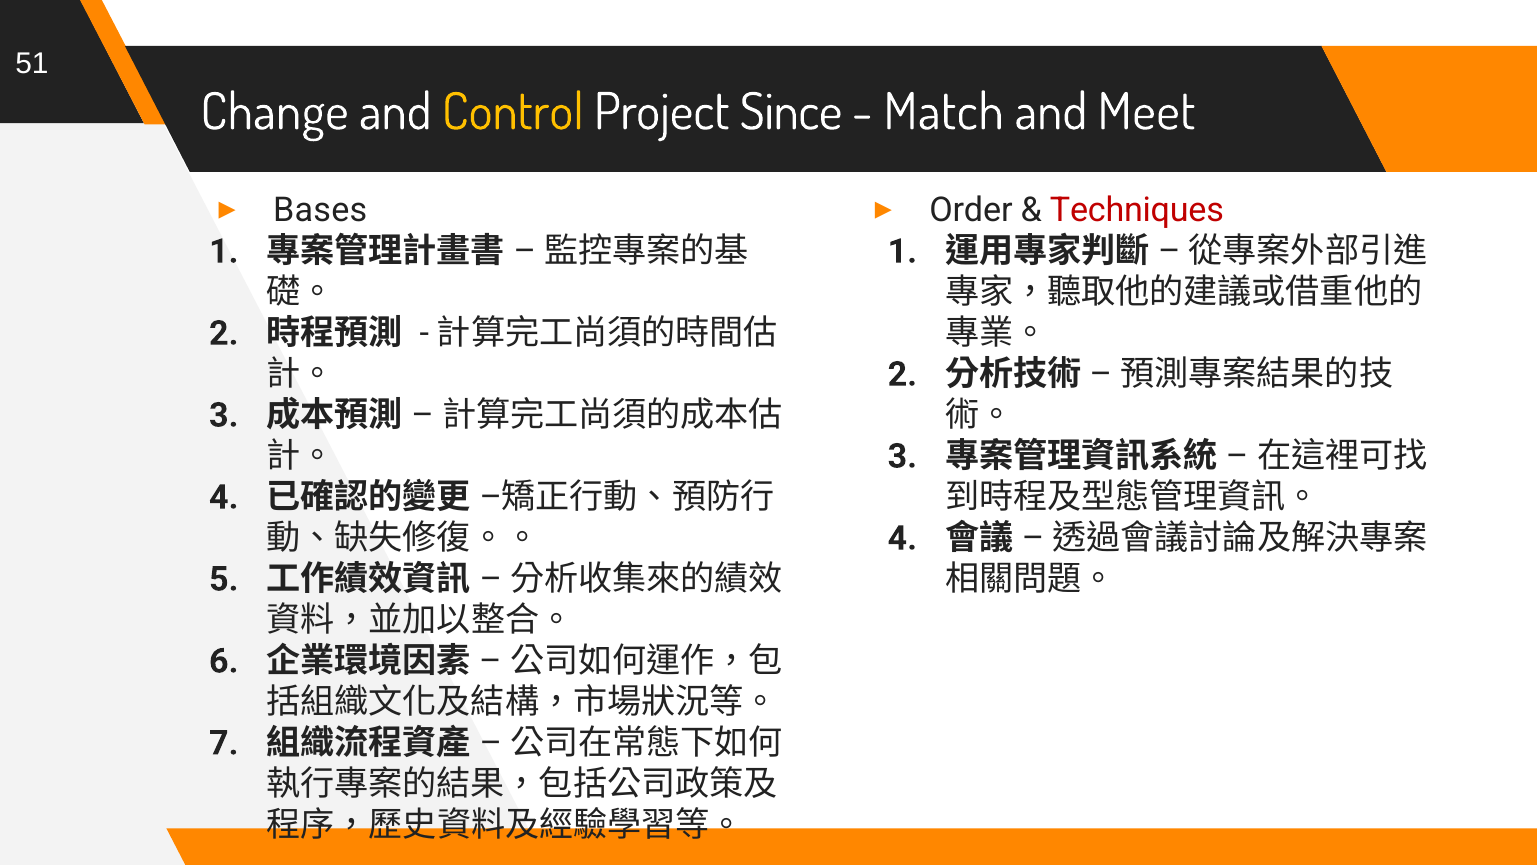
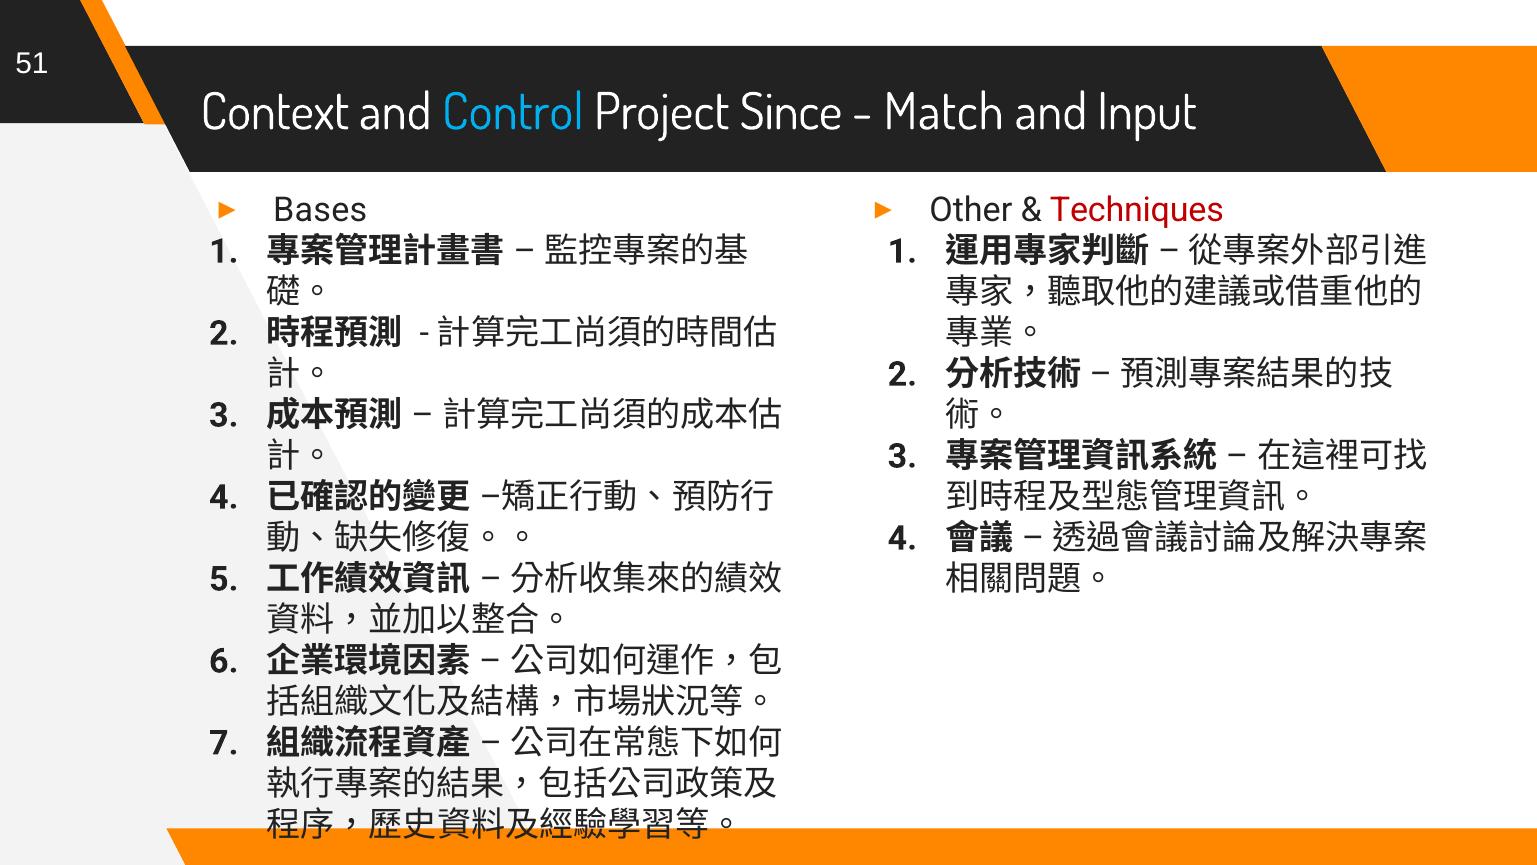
Change: Change -> Context (275, 112)
Control colour: yellow -> light blue (513, 112)
Meet: Meet -> Input (1147, 112)
Order: Order -> Other (971, 210)
